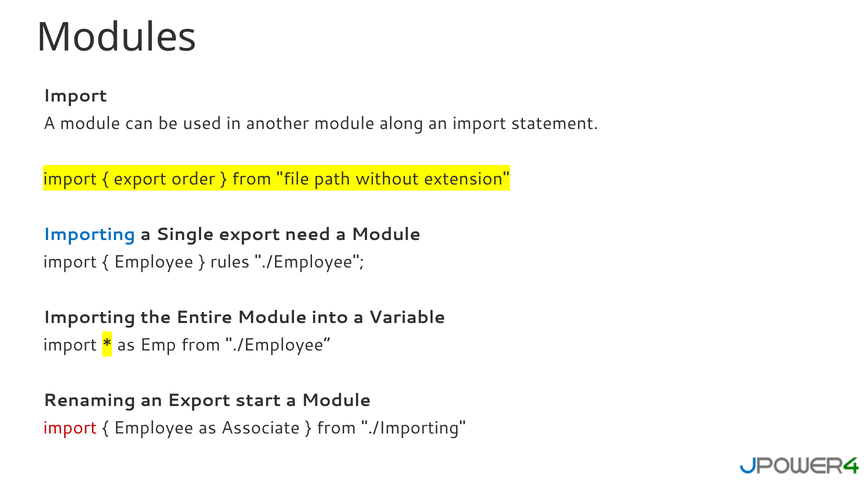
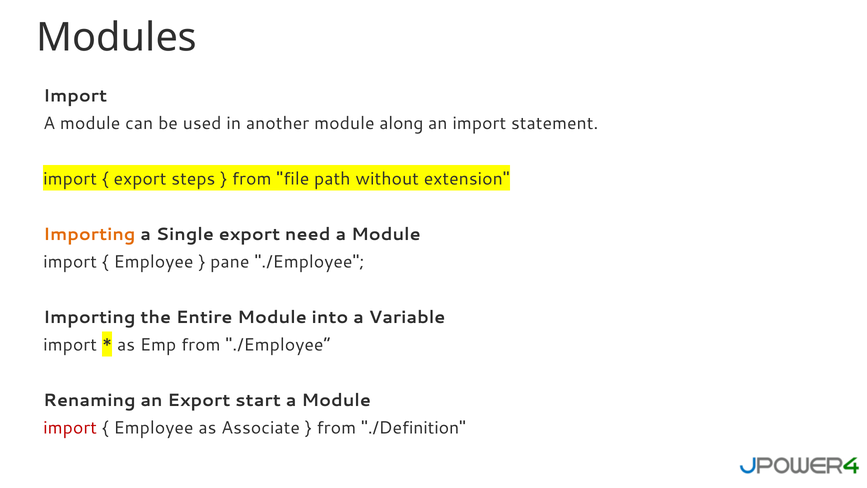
order: order -> steps (193, 179)
Importing colour: blue -> orange (89, 234)
rules: rules -> pane (230, 262)
./Importing: ./Importing -> ./Definition (414, 428)
